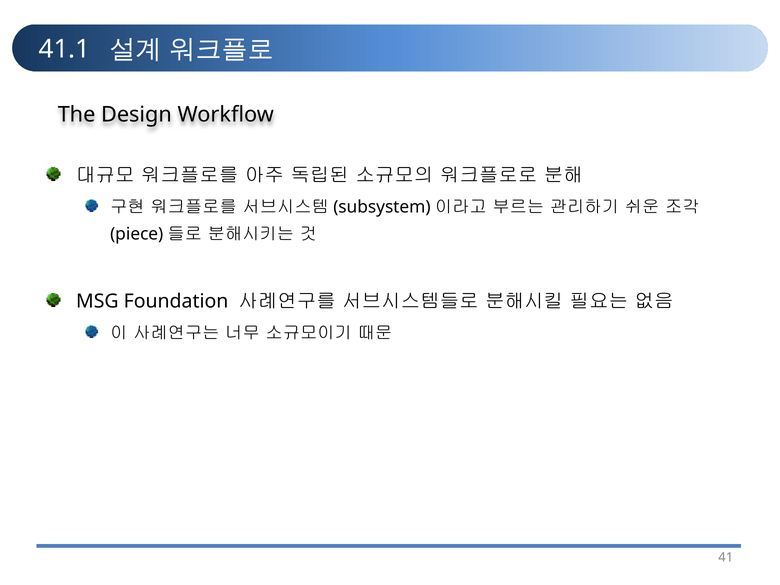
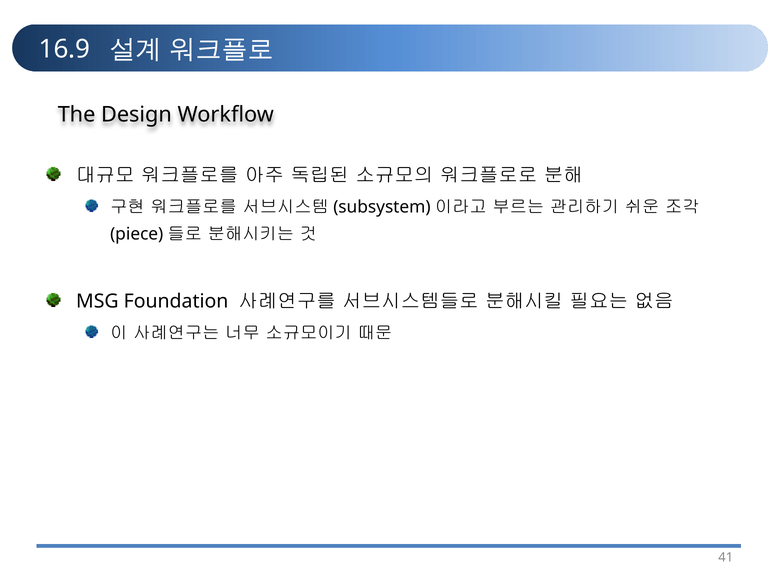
41.1: 41.1 -> 16.9 (64, 49)
